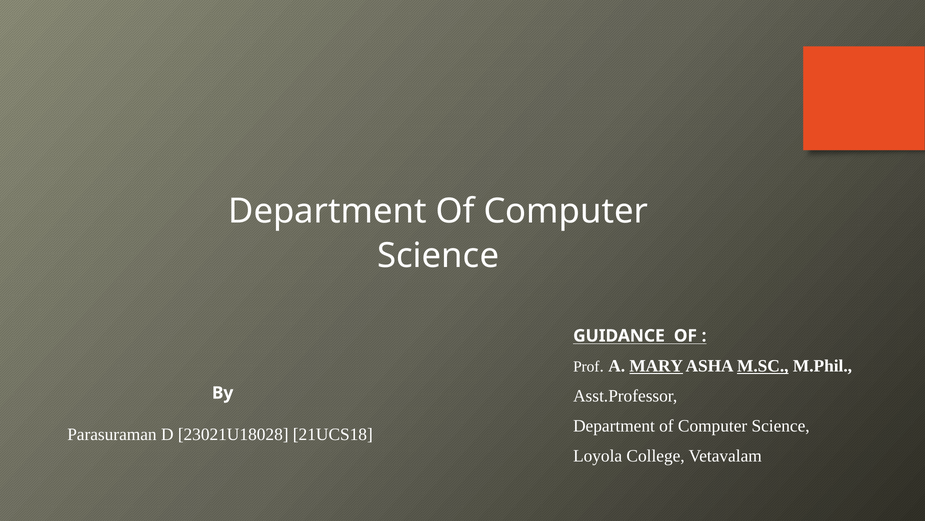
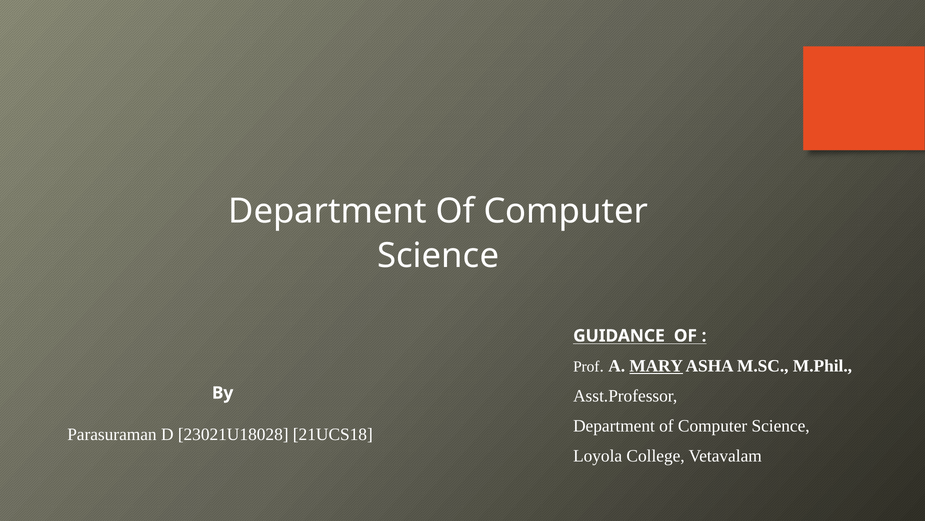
M.SC underline: present -> none (763, 365)
